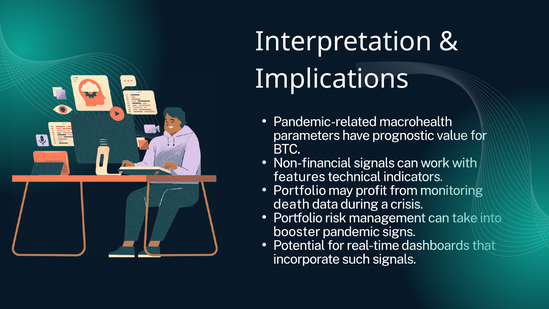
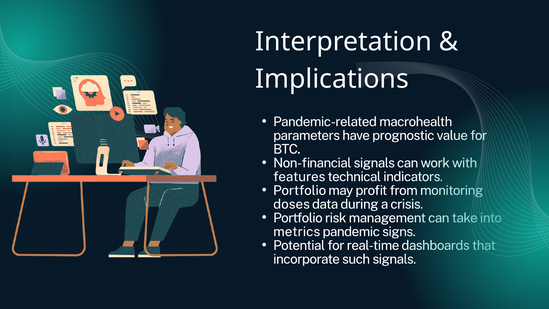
death: death -> doses (292, 204)
booster: booster -> metrics (297, 232)
